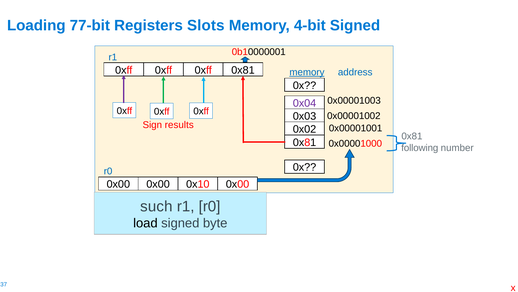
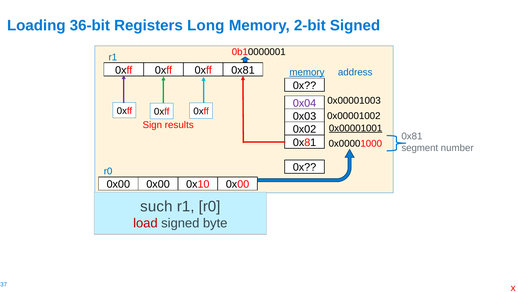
77-bit: 77-bit -> 36-bit (90, 25)
Slots: Slots -> Long (206, 25)
4-bit: 4-bit -> 2-bit (310, 25)
0x00001001 underline: none -> present (356, 128)
following: following -> segment (420, 148)
load colour: black -> red (145, 223)
